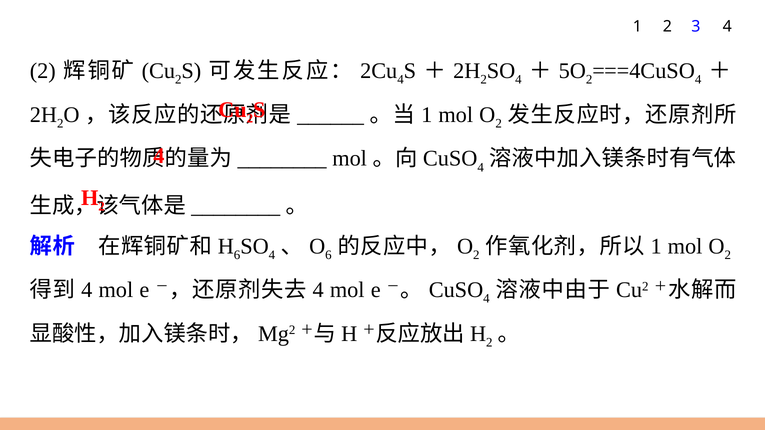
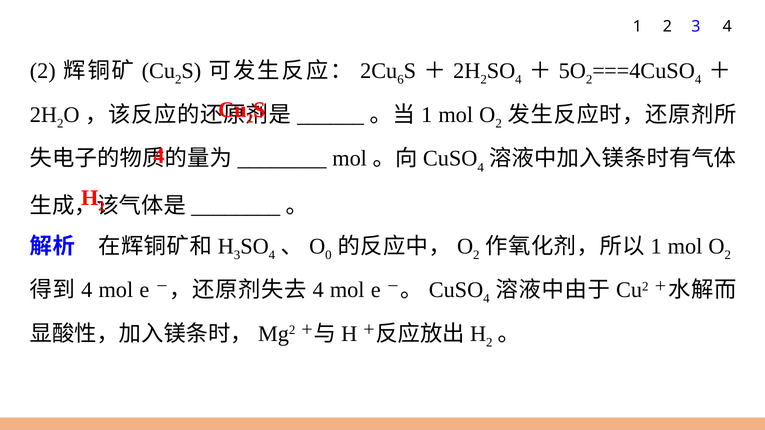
4: 4 -> 6 (401, 80)
6: 6 -> 3 (237, 255)
6: 6 -> 0 (328, 255)
